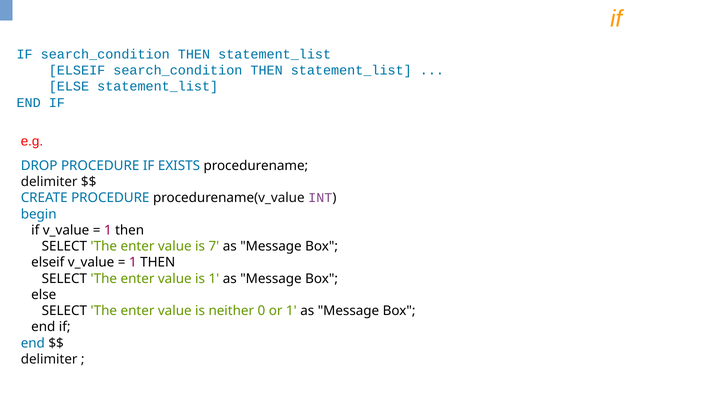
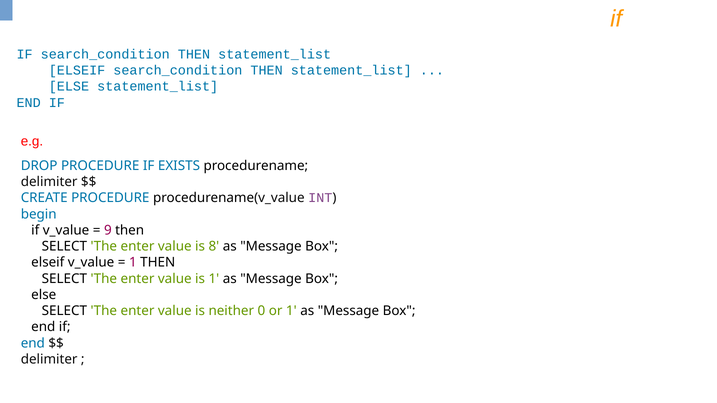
1: 1 -> 9 (108, 230)
7: 7 -> 8 (214, 247)
